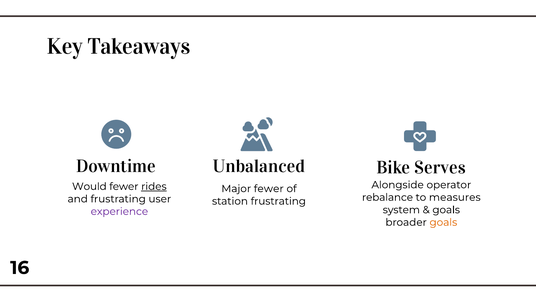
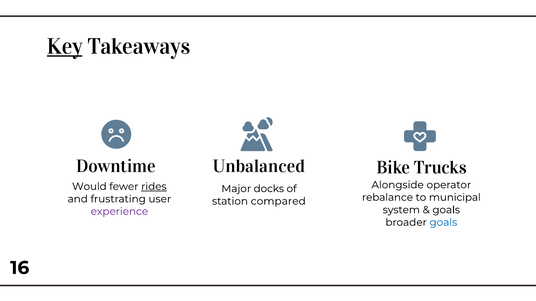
Key underline: none -> present (65, 46)
Serves: Serves -> Trucks (440, 168)
Major fewer: fewer -> docks (269, 189)
measures: measures -> municipal (455, 198)
station frustrating: frustrating -> compared (278, 202)
goals colour: orange -> blue (443, 223)
